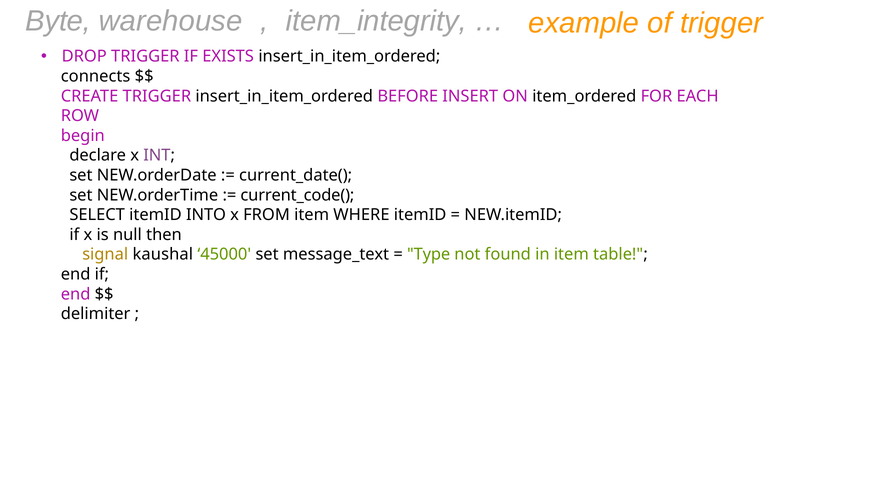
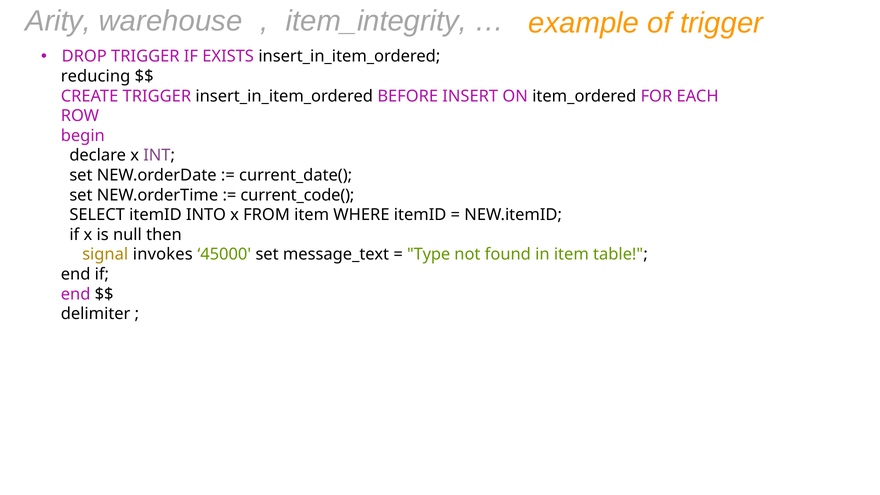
Byte: Byte -> Arity (58, 21)
connects: connects -> reducing (96, 76)
kaushal: kaushal -> invokes (163, 254)
